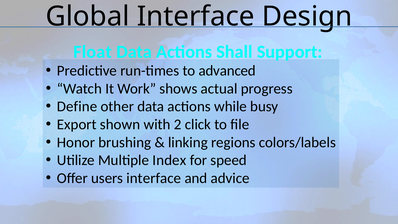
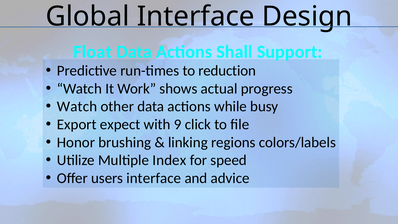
advanced: advanced -> reduction (227, 71)
Define: Define -> Watch (77, 106)
shown: shown -> expect (120, 124)
2: 2 -> 9 (178, 124)
